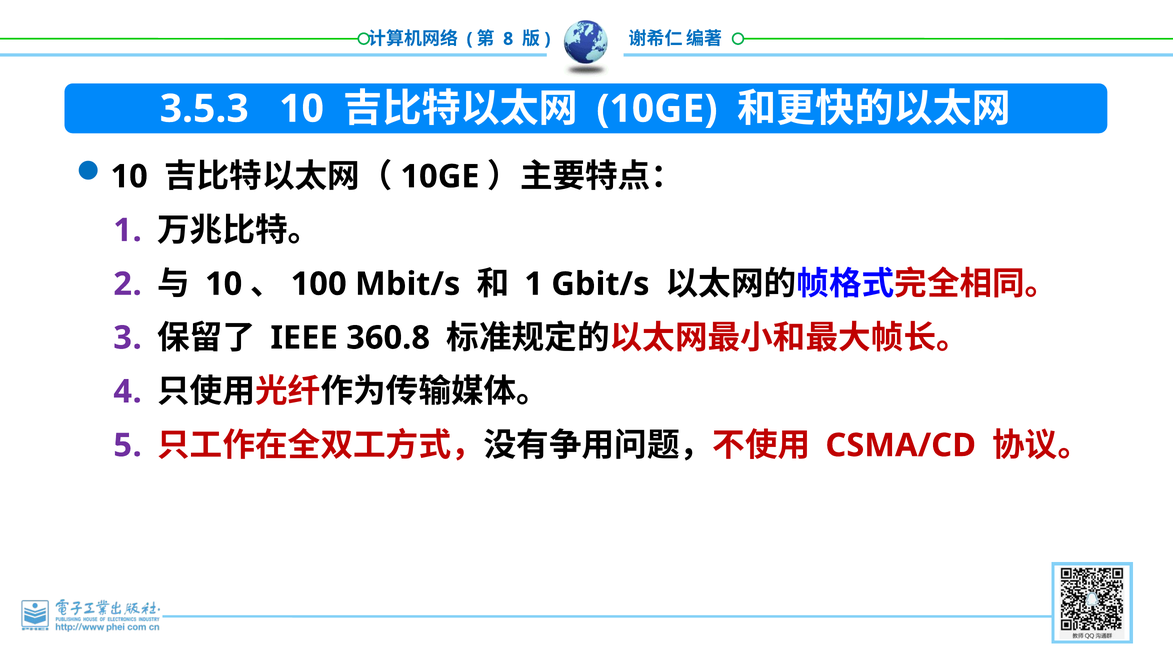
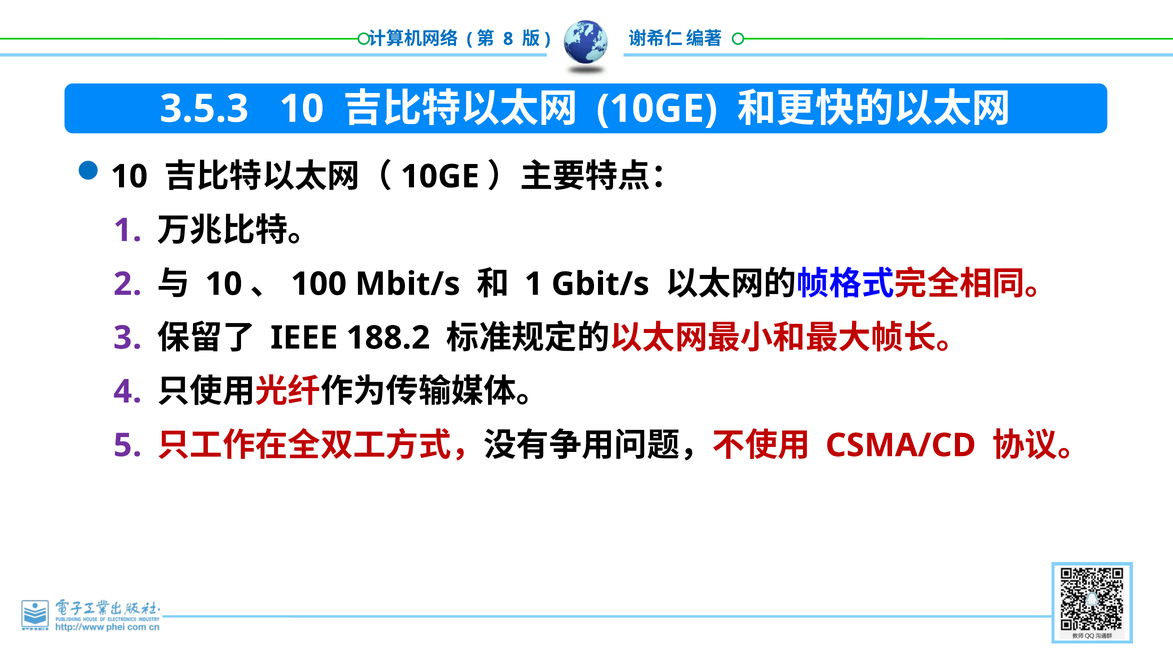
360.8: 360.8 -> 188.2 (388, 338)
